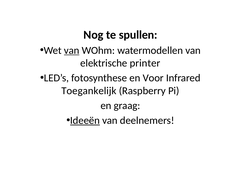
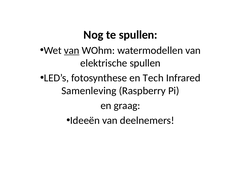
elektrische printer: printer -> spullen (145, 63)
Voor: Voor -> Tech (153, 78)
Toegankelijk: Toegankelijk -> Samenleving (89, 91)
Ideeën underline: present -> none (85, 121)
